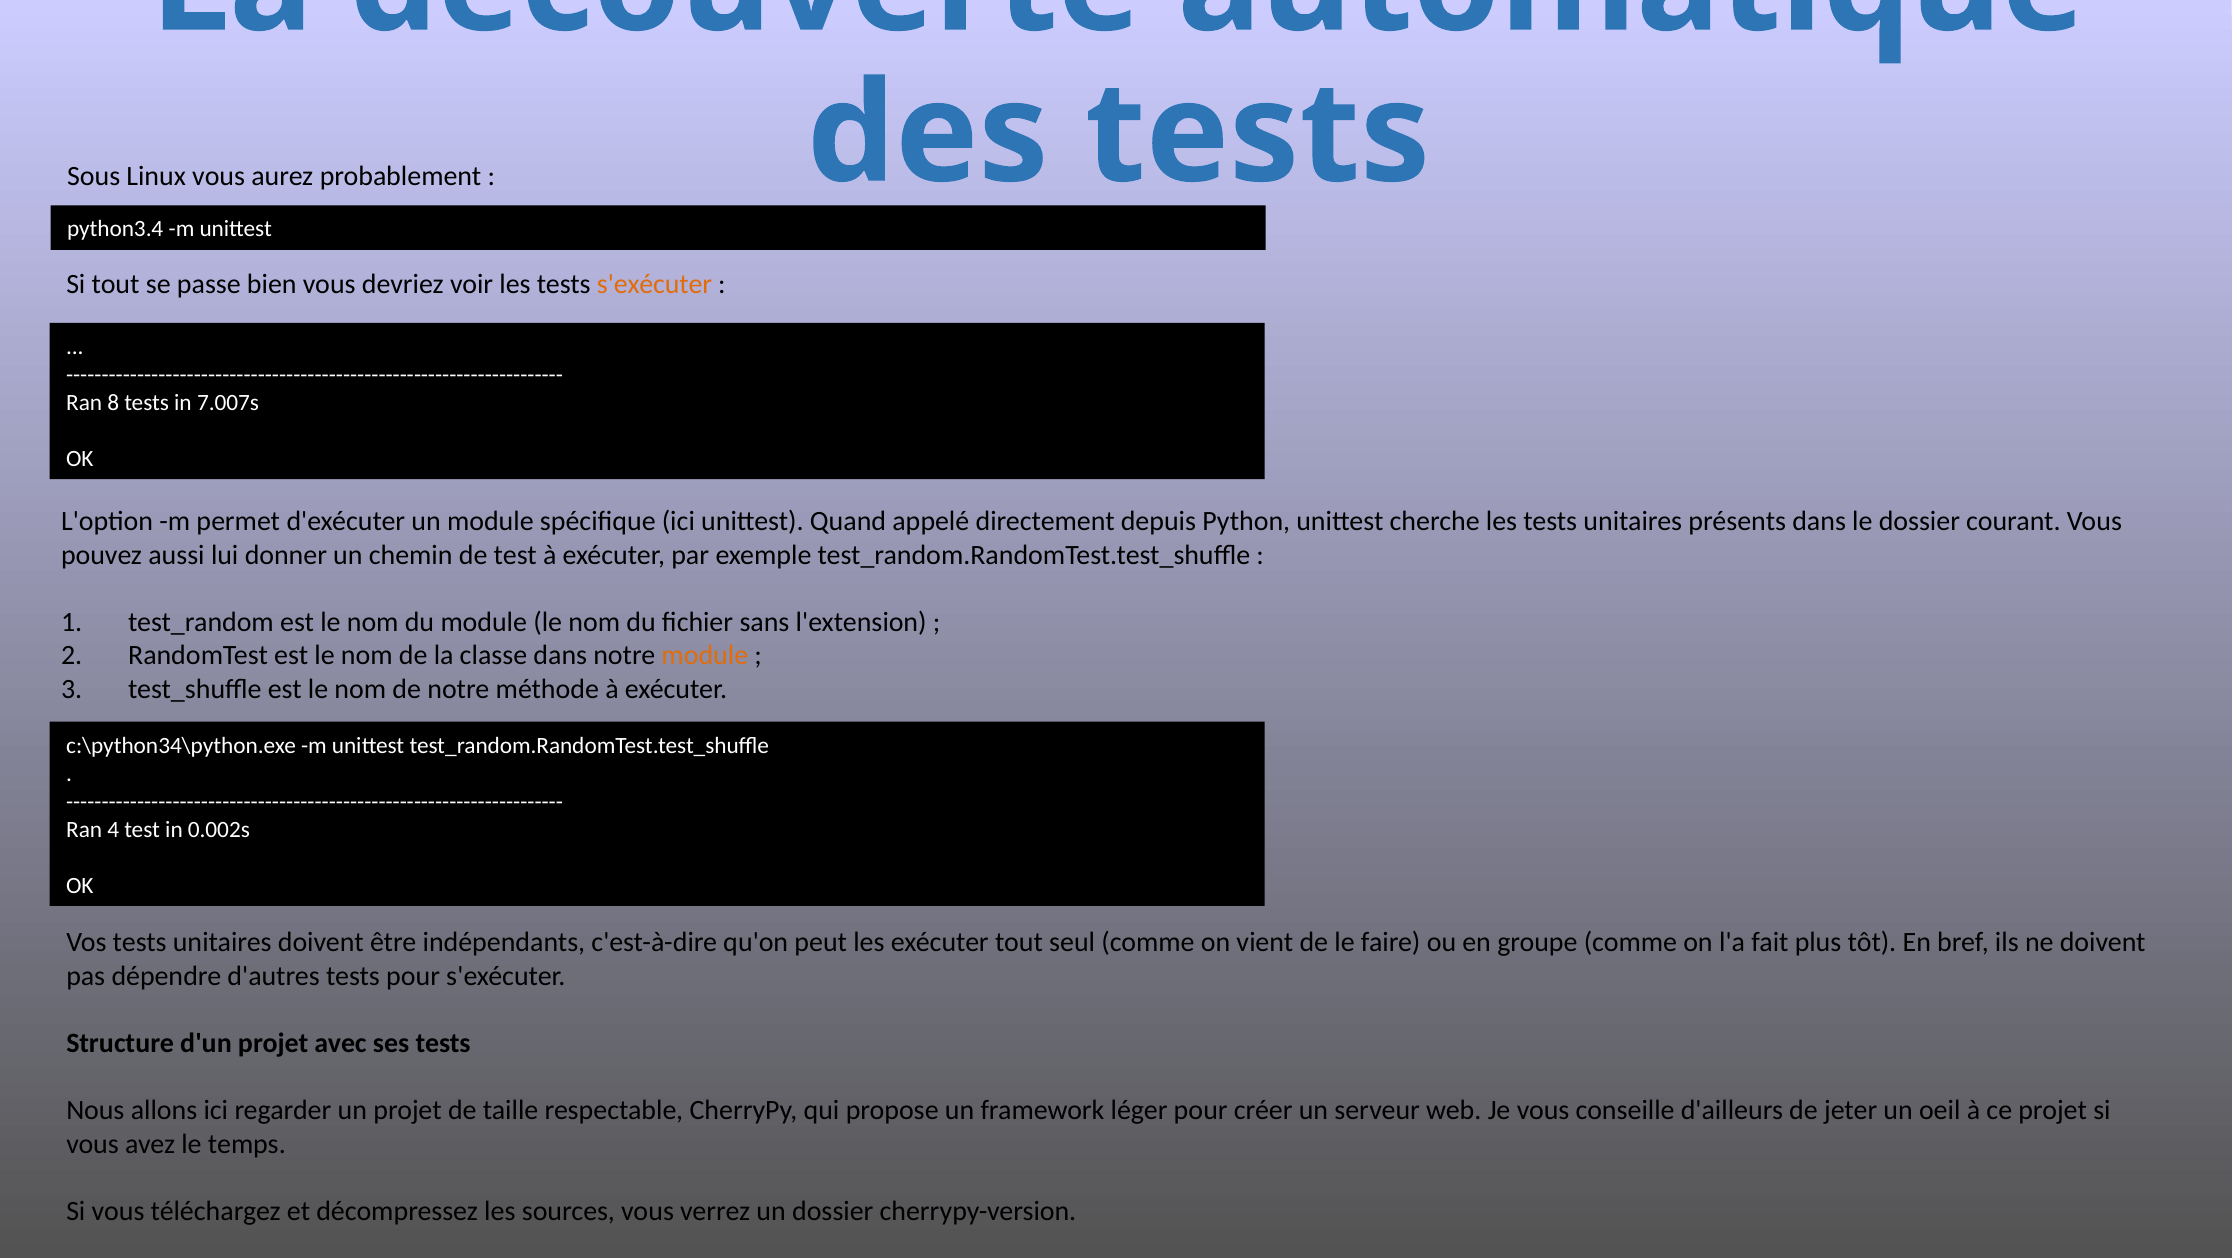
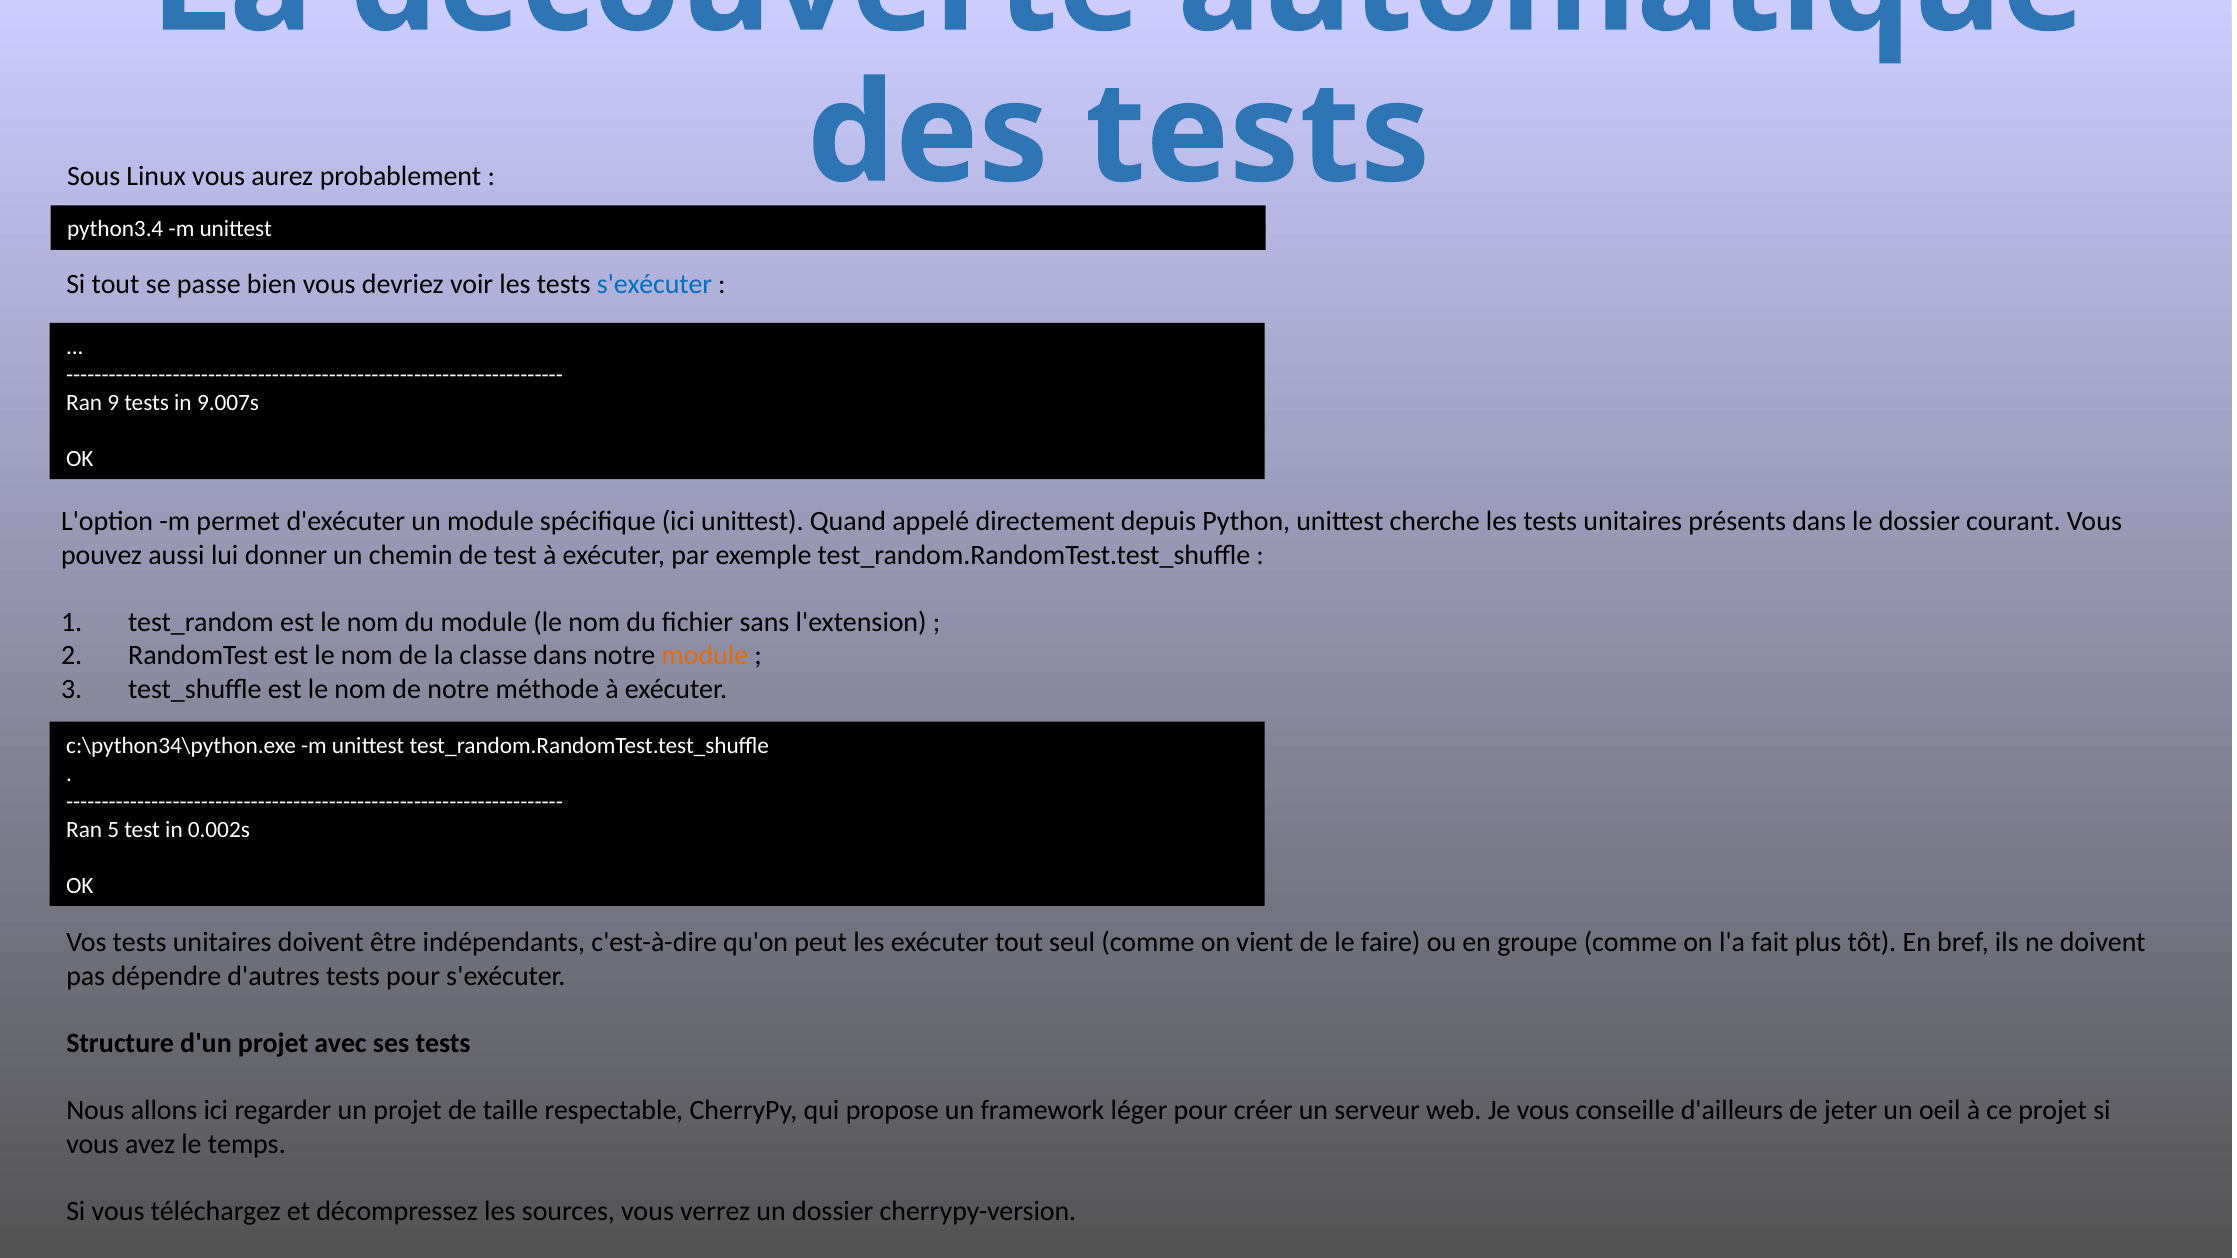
s'exécuter colour: orange -> blue (655, 285)
8: 8 -> 9 (113, 403)
7.007s: 7.007s -> 9.007s (228, 403)
4: 4 -> 5 (113, 830)
